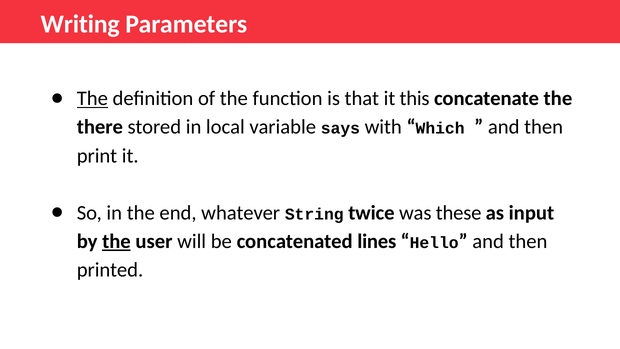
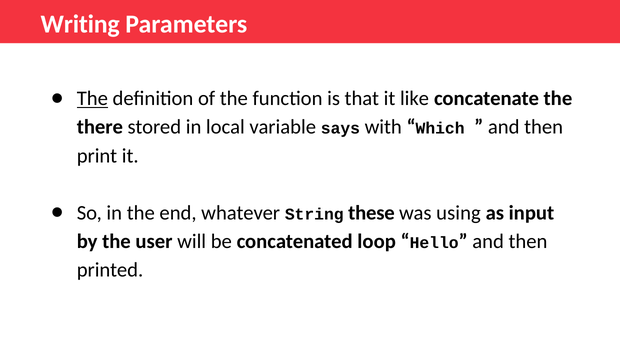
this: this -> like (415, 99)
twice: twice -> these (371, 213)
these: these -> using (458, 213)
the underline: present -> none (116, 241)
lines: lines -> loop (377, 241)
